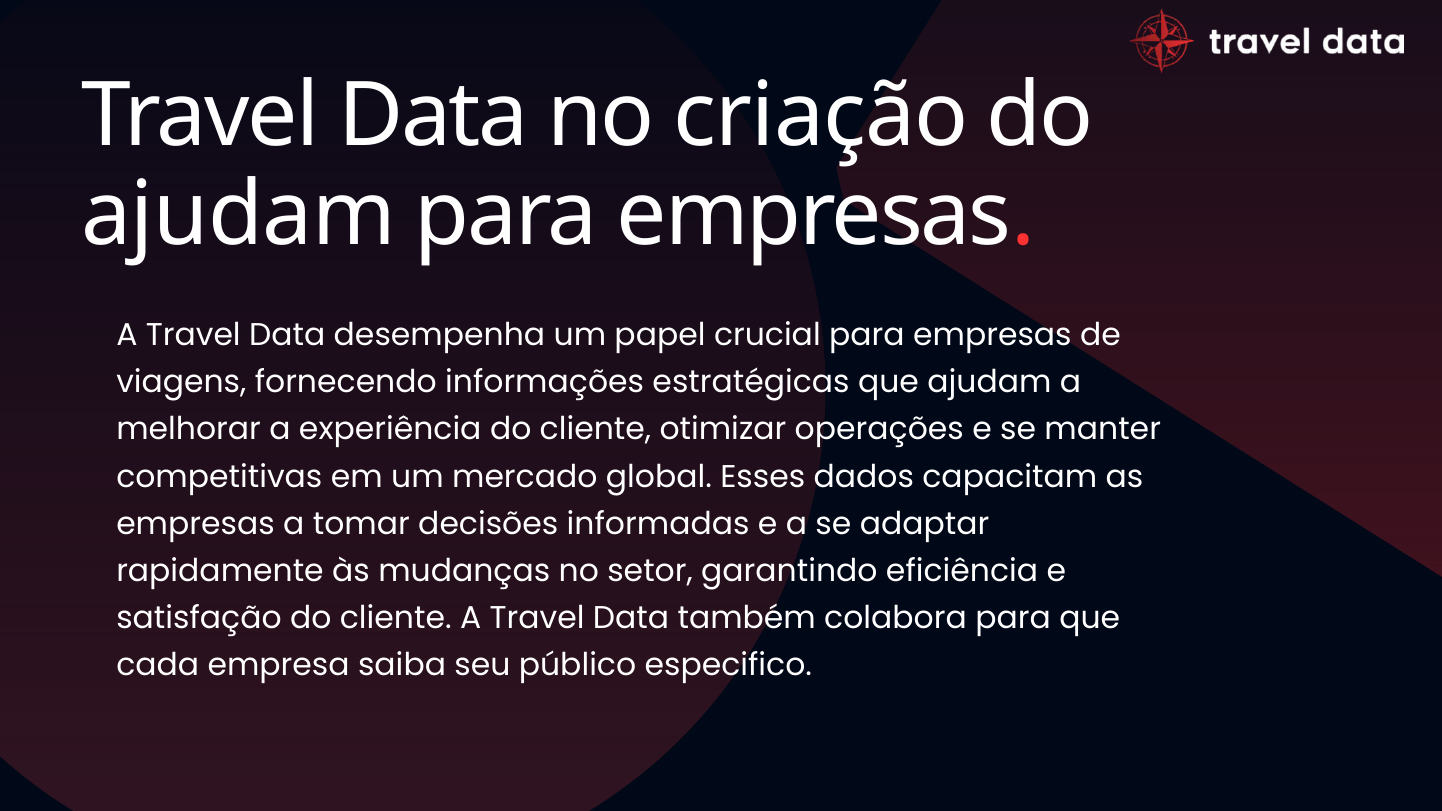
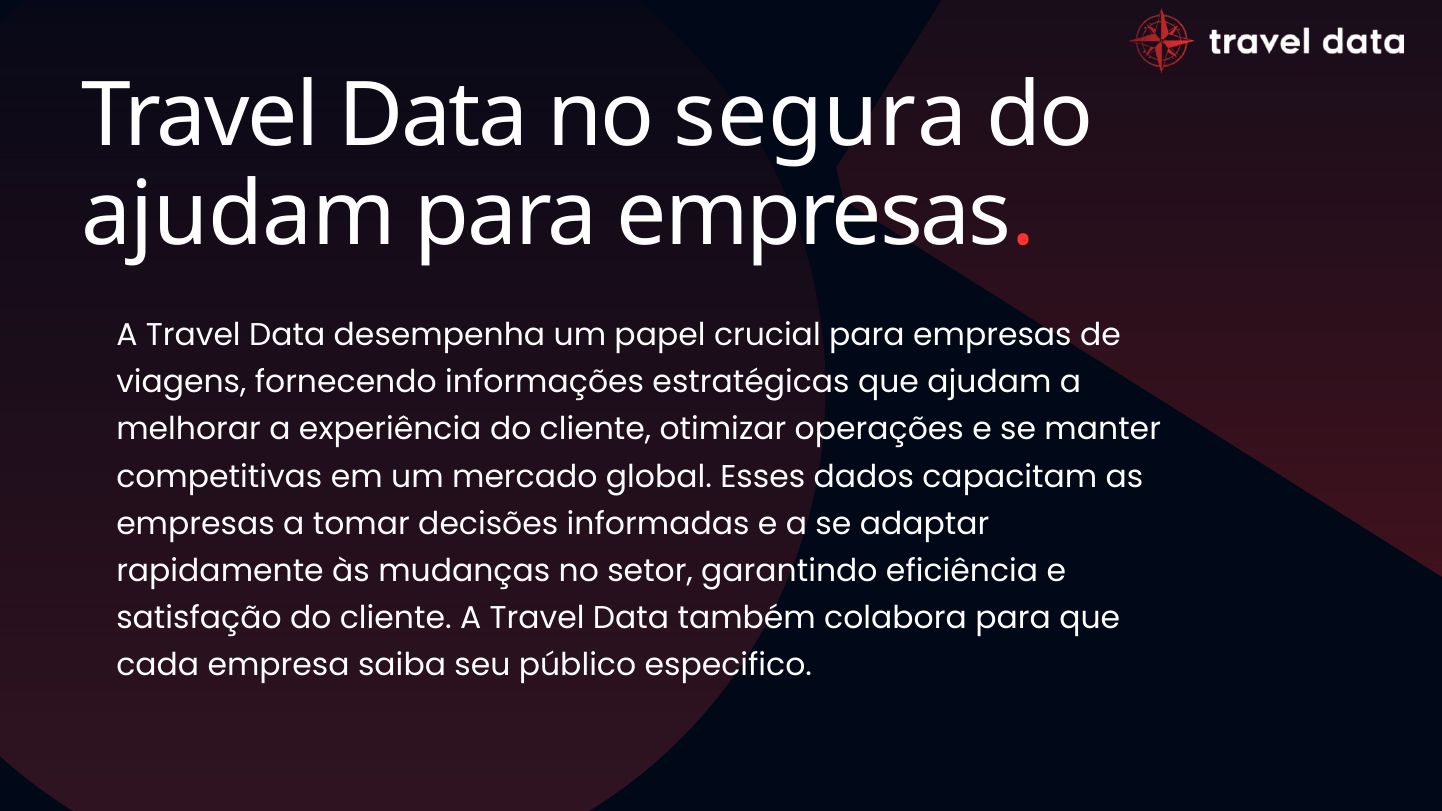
criação: criação -> segura (821, 116)
